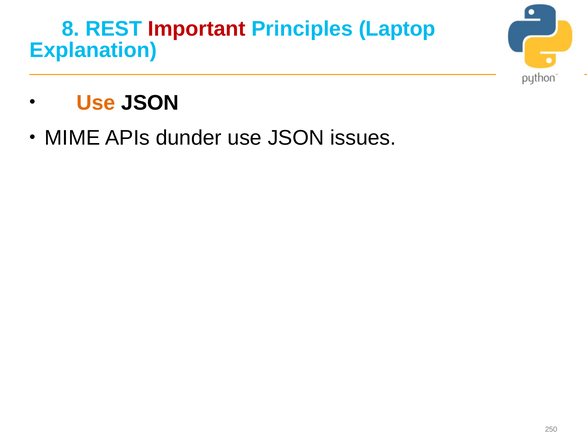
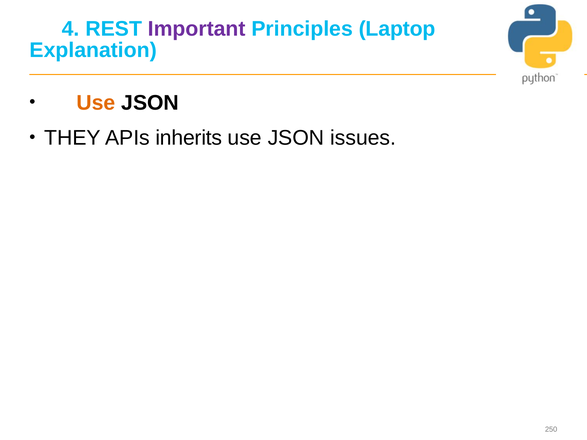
8: 8 -> 4 (71, 29)
Important colour: red -> purple (197, 29)
MIME: MIME -> THEY (72, 138)
dunder: dunder -> inherits (189, 138)
